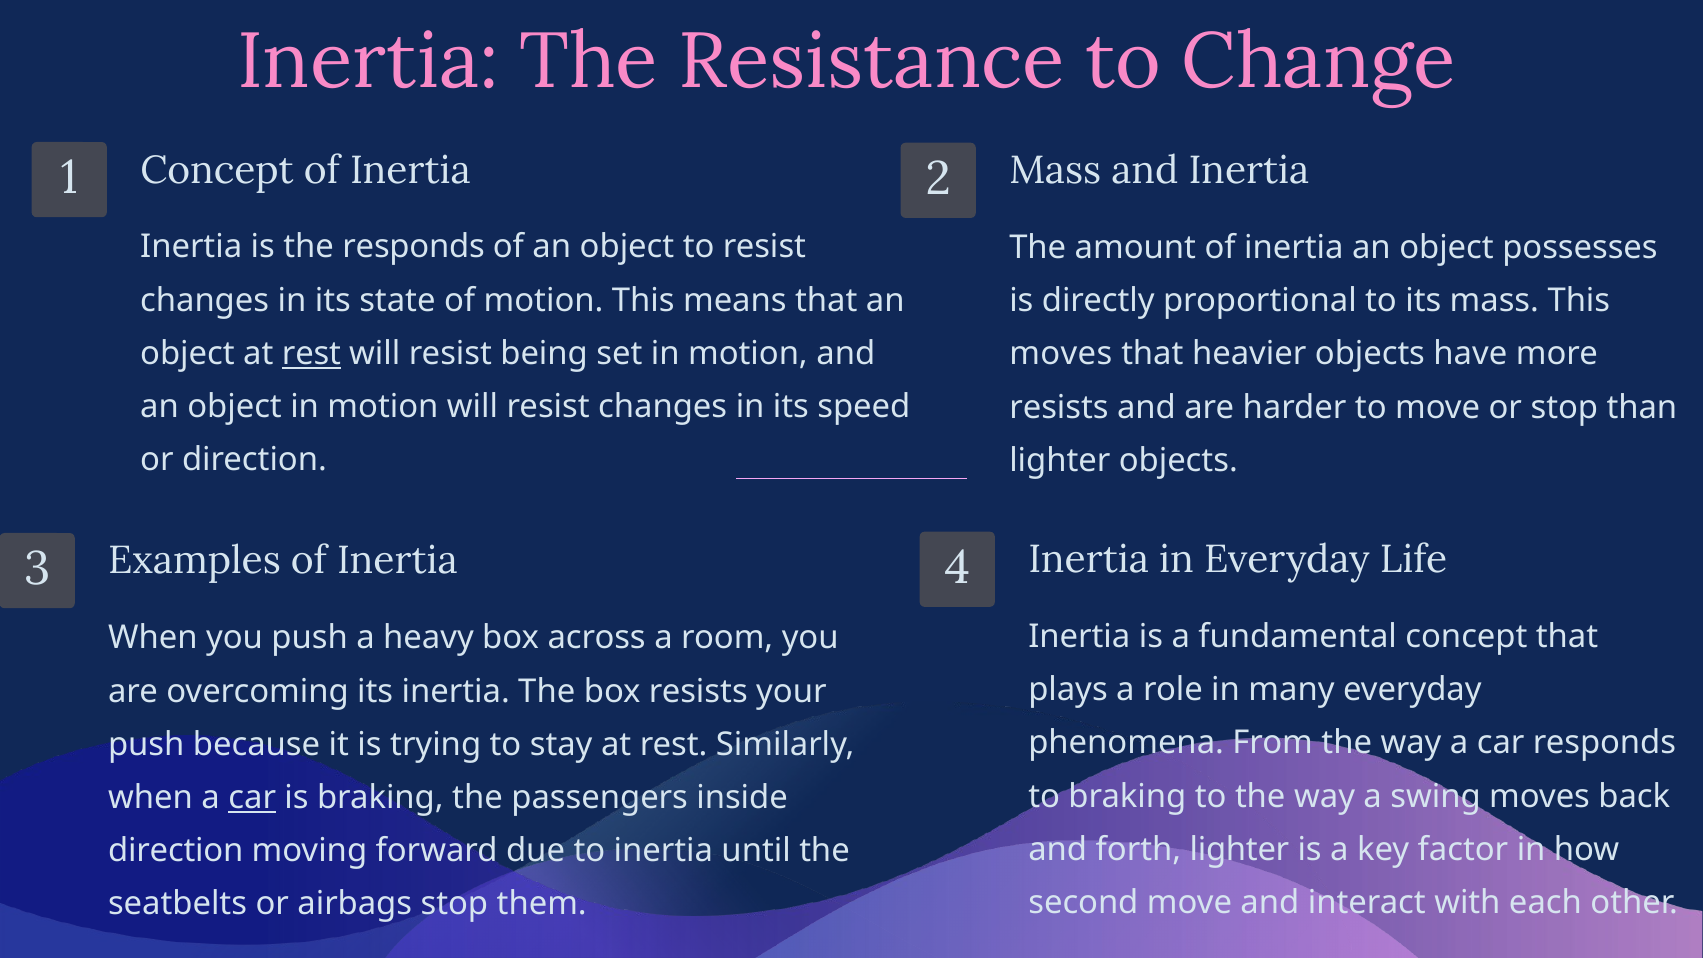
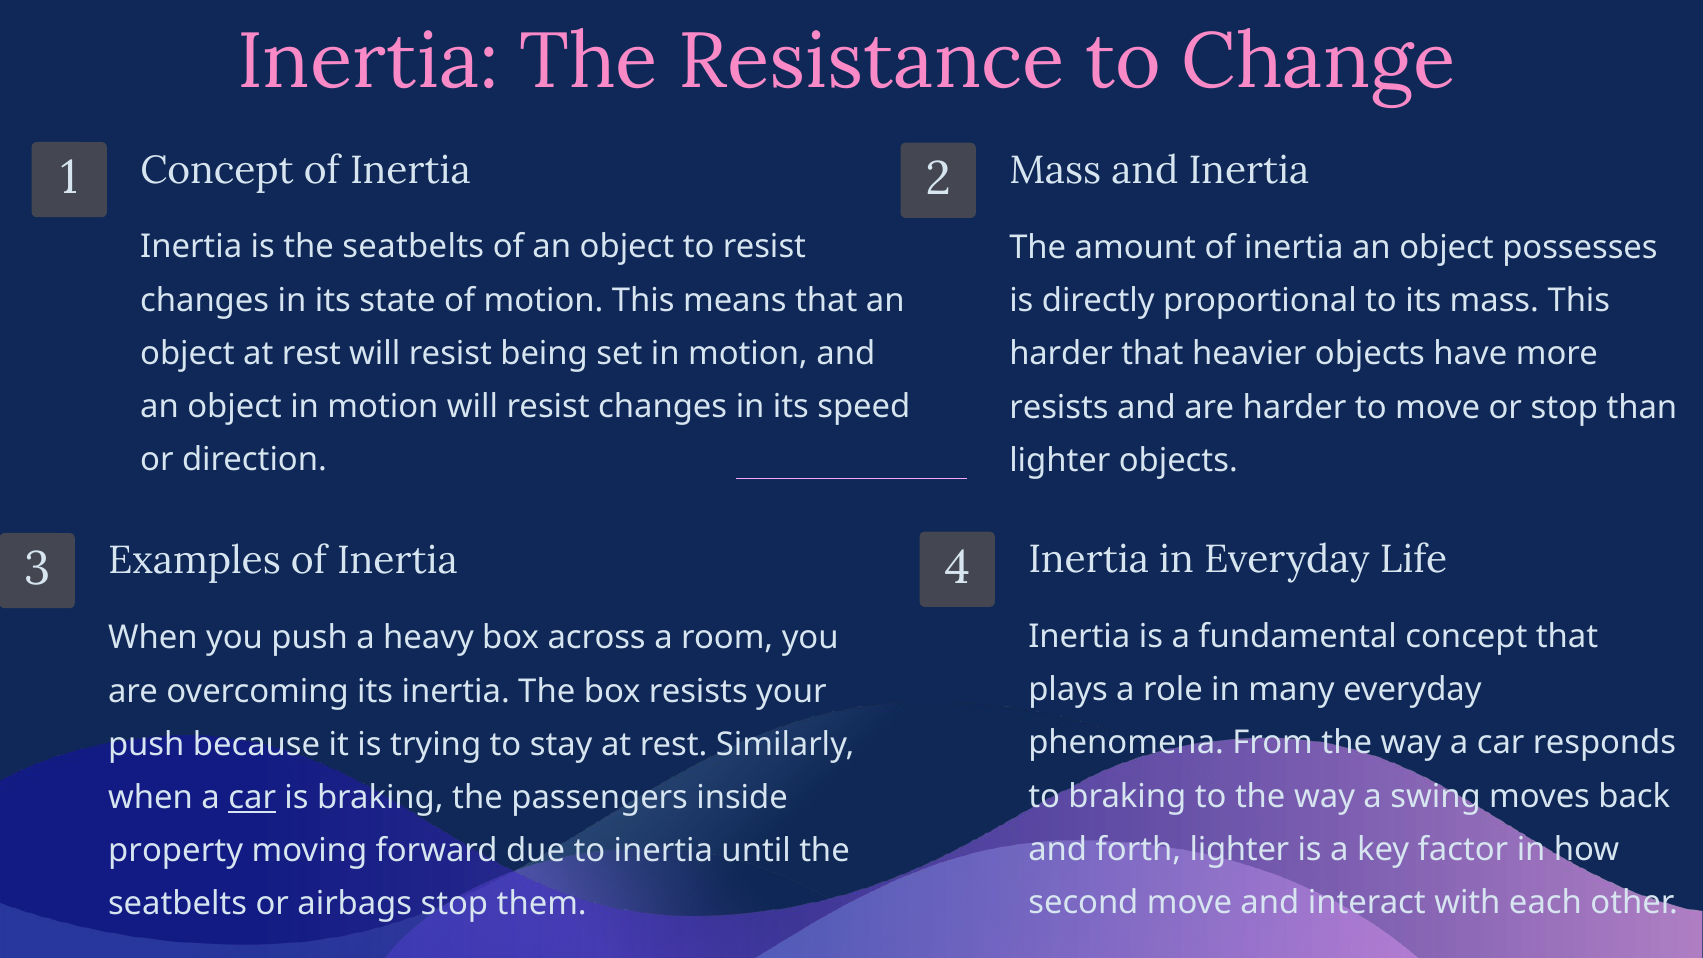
is the responds: responds -> seatbelts (413, 247)
rest underline: present -> none (311, 353)
moves: moves -> harder (1061, 354)
direction: direction -> property (176, 851)
